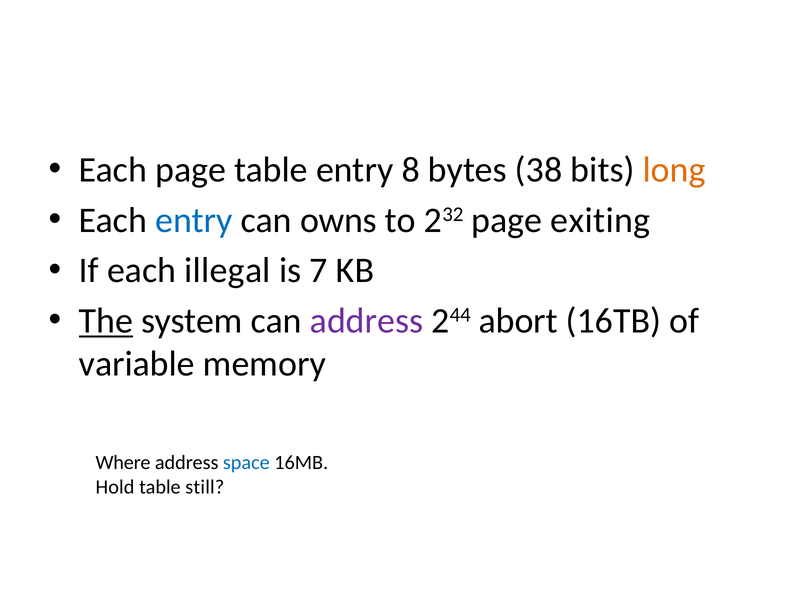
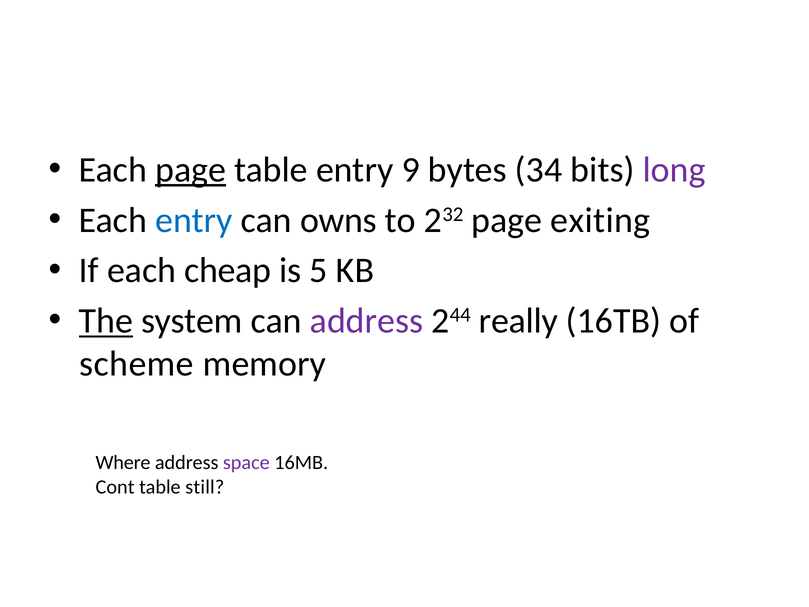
page underline: none -> present (191, 170)
8: 8 -> 9 (411, 170)
38: 38 -> 34 (539, 170)
long colour: orange -> purple (674, 170)
illegal: illegal -> cheap (228, 270)
7: 7 -> 5 (319, 270)
abort: abort -> really (518, 321)
variable: variable -> scheme (137, 364)
space colour: blue -> purple (246, 462)
Hold: Hold -> Cont (115, 487)
